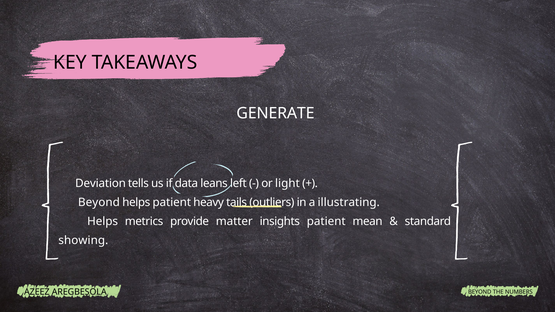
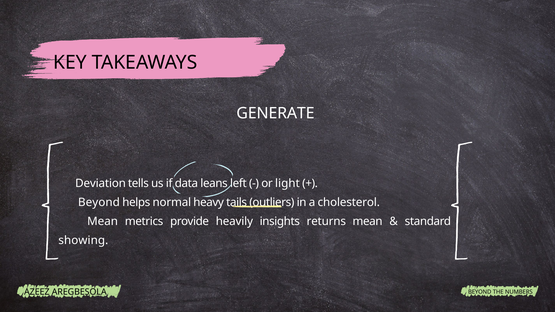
helps patient: patient -> normal (172, 202)
illustrating: illustrating -> cholesterol (349, 202)
Helps: Helps -> Mean (103, 221)
matter: matter -> heavily (234, 221)
insights patient: patient -> returns (326, 221)
